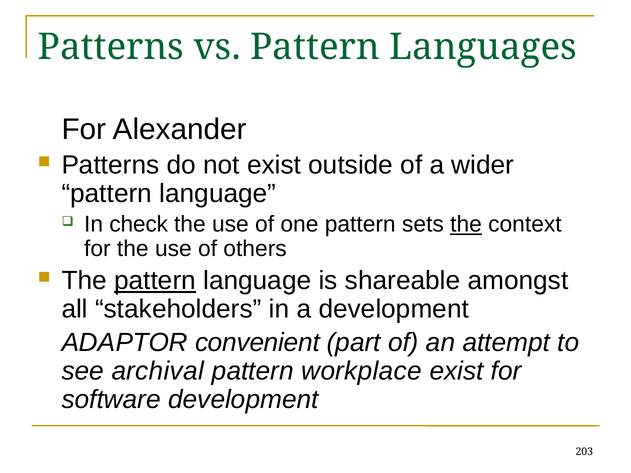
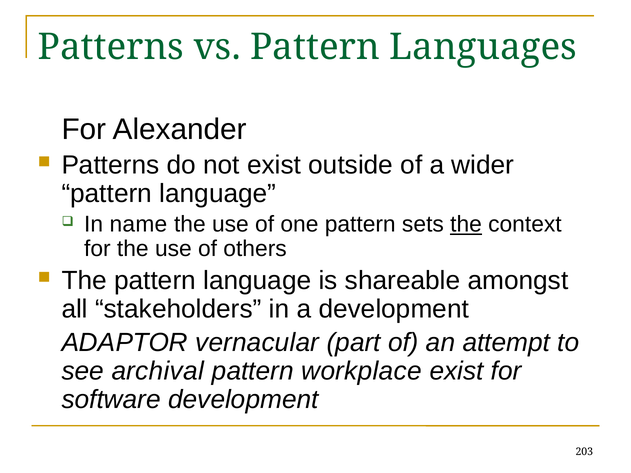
check: check -> name (138, 225)
pattern underline: present -> none (155, 281)
convenient: convenient -> vernacular (257, 343)
